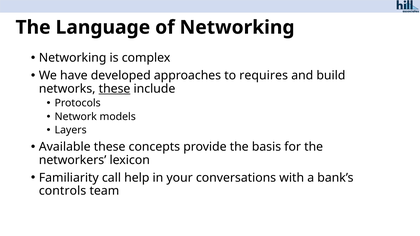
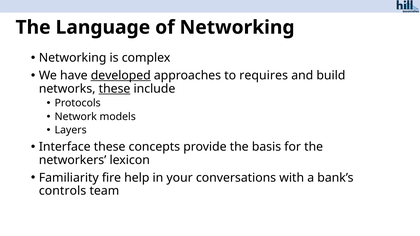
developed underline: none -> present (121, 76)
Available: Available -> Interface (65, 147)
call: call -> fire (111, 178)
